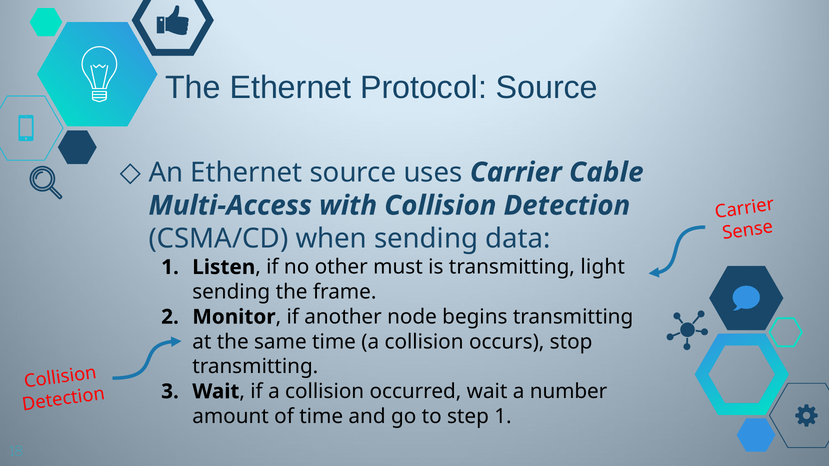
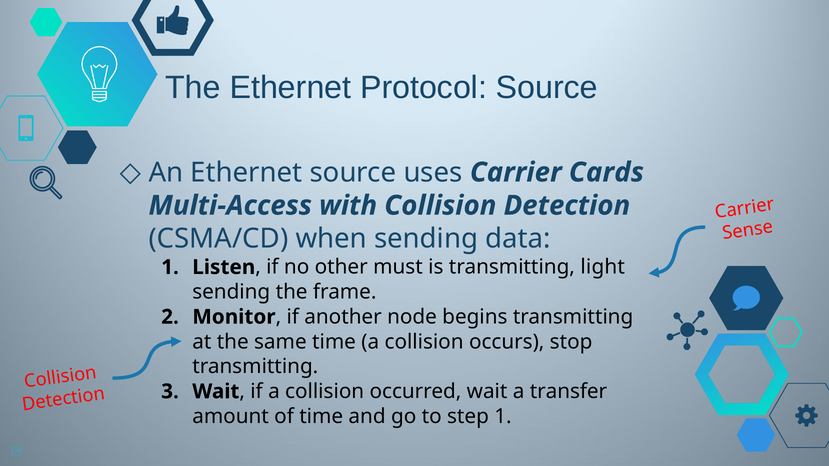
Cable: Cable -> Cards (606, 173)
number: number -> transfer (568, 392)
